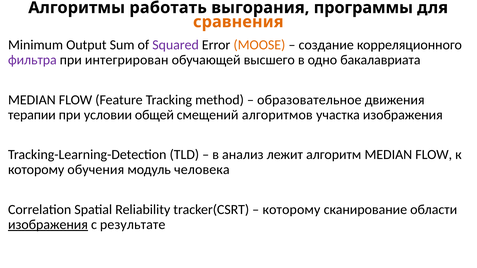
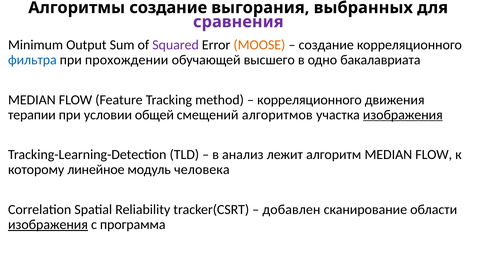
Алгоритмы работать: работать -> создание (168, 8)
программы: программы -> выбранных (363, 8)
сравнения colour: orange -> purple (238, 22)
фильтра colour: purple -> blue (32, 60)
интегрирован: интегрирован -> прохождении (127, 60)
образовательное: образовательное -> корреляционного (309, 100)
изображения underline: none -> present (403, 115)
обучения: обучения -> линейное (96, 170)
которому: которому -> добавлен (291, 210)
результате: результате -> программа (133, 225)
